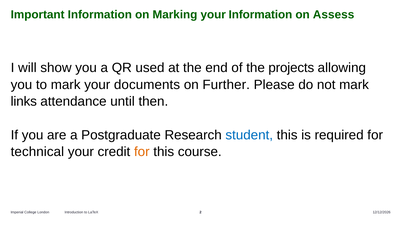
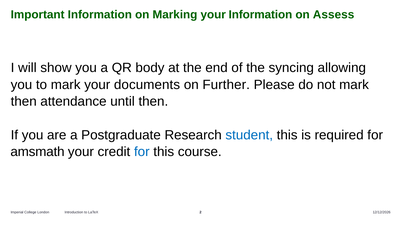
used: used -> body (150, 68)
projects: projects -> syncing (291, 68)
links: links -> then (24, 102)
technical: technical -> amsmath (38, 152)
for colour: orange -> blue (142, 152)
